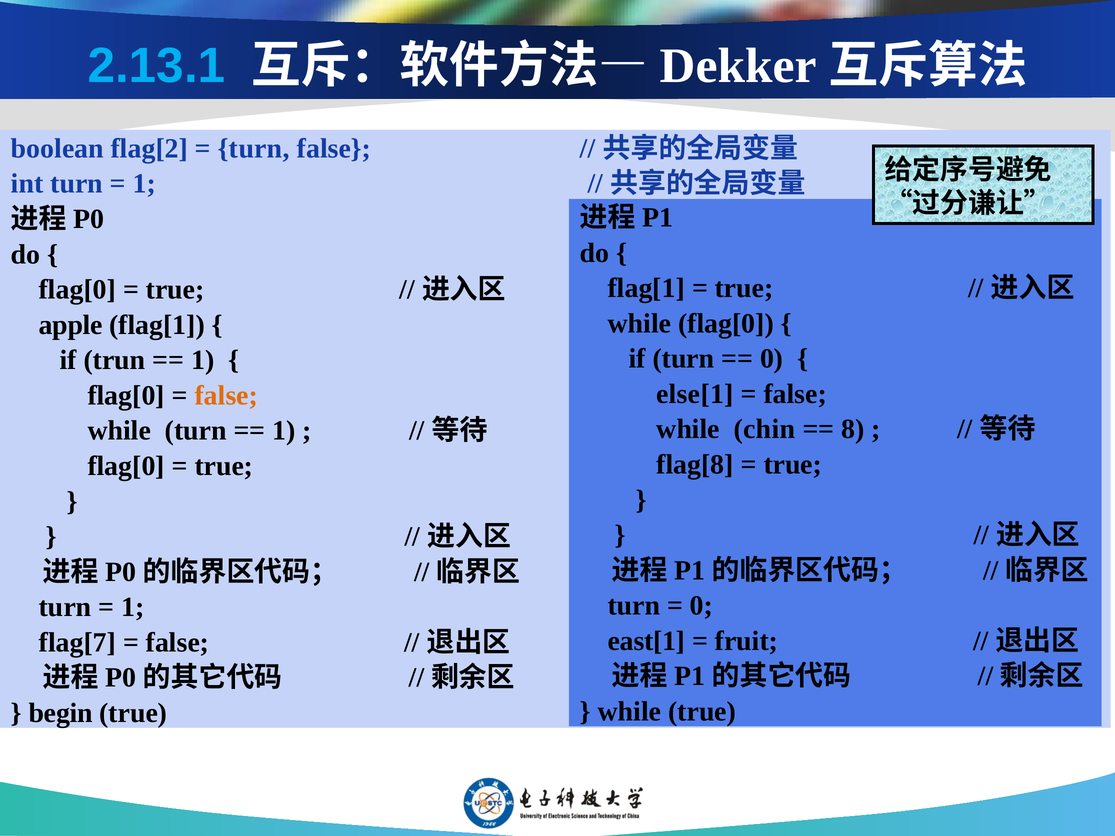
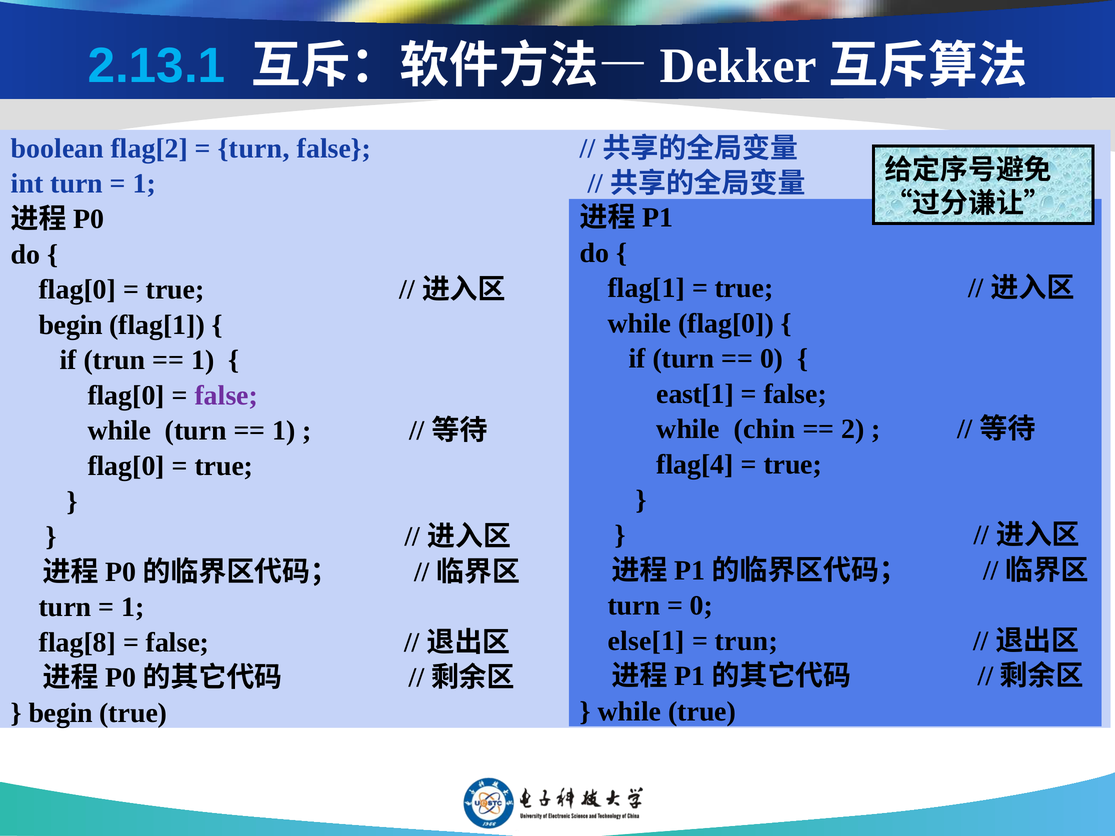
apple: apple -> begin (71, 325)
else[1: else[1 -> east[1 (695, 394)
false colour: orange -> purple (226, 396)
8: 8 -> 2 (853, 429)
flag[8: flag[8 -> flag[4 (695, 465)
east[1: east[1 -> else[1 (646, 641)
fruit: fruit -> trun (746, 641)
flag[7: flag[7 -> flag[8 (77, 643)
